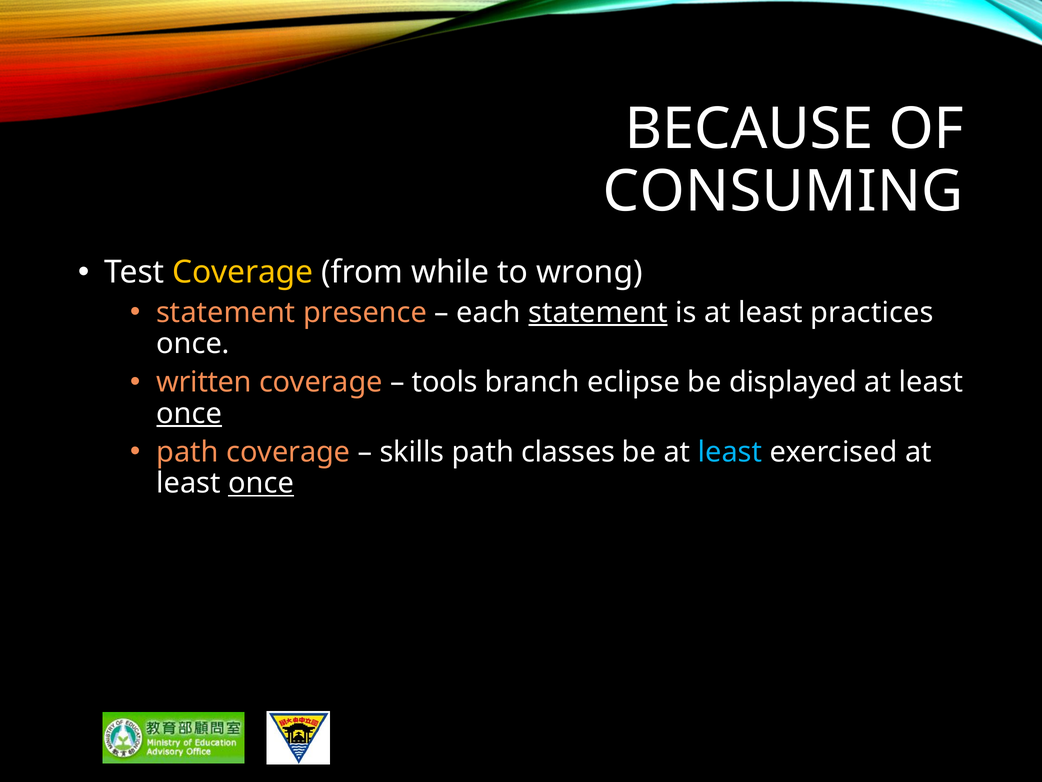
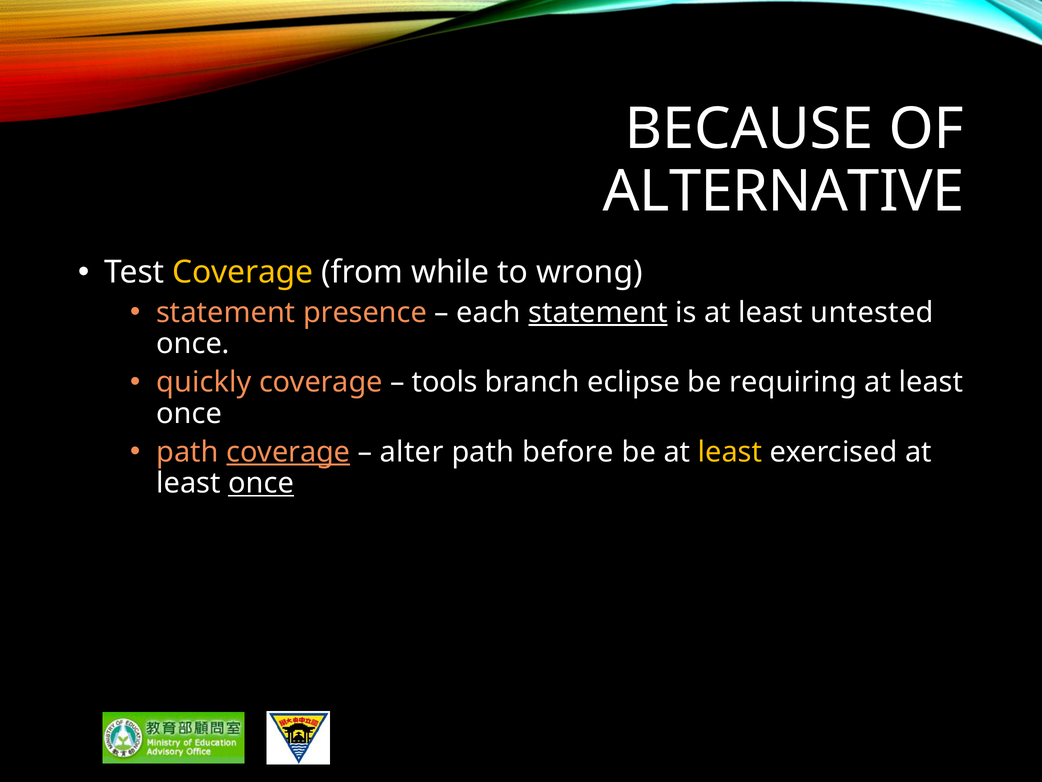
CONSUMING: CONSUMING -> ALTERNATIVE (784, 192)
practices: practices -> untested (872, 312)
written: written -> quickly (204, 382)
displayed: displayed -> requiring (793, 382)
once underline: present -> none (189, 413)
coverage underline: none -> present (288, 452)
skills: skills -> alter (412, 452)
classes: classes -> before (568, 452)
least colour: light blue -> yellow (730, 452)
